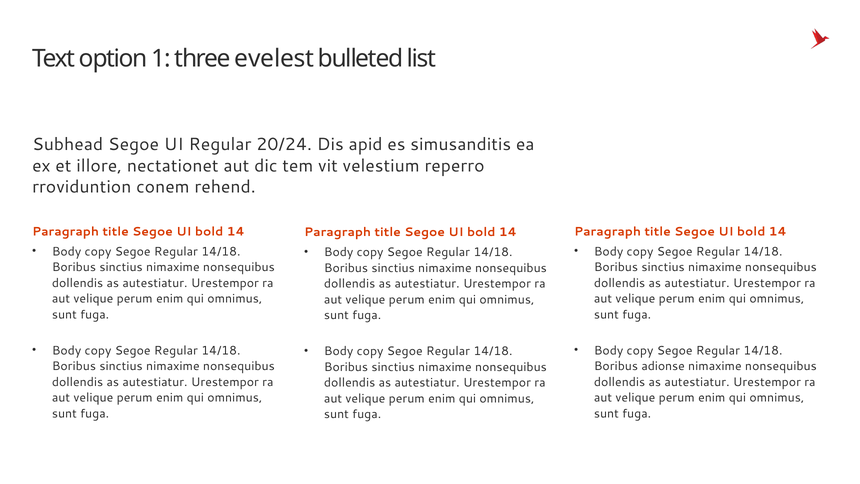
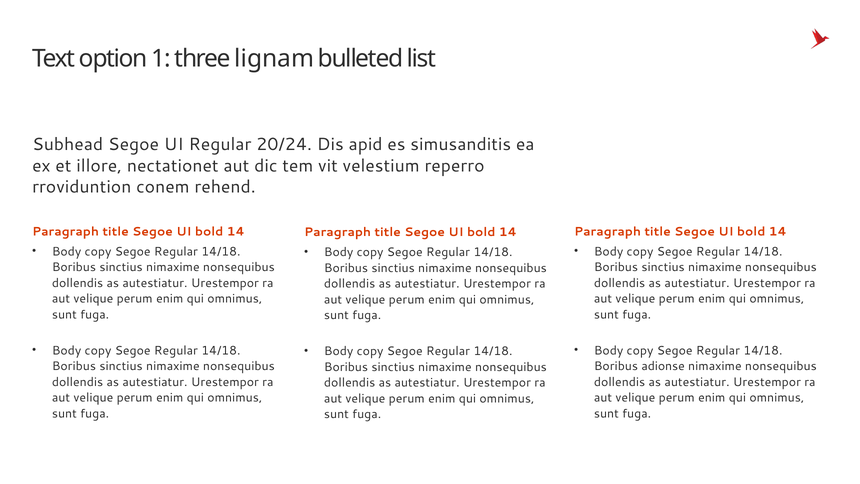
evelest: evelest -> lignam (274, 59)
